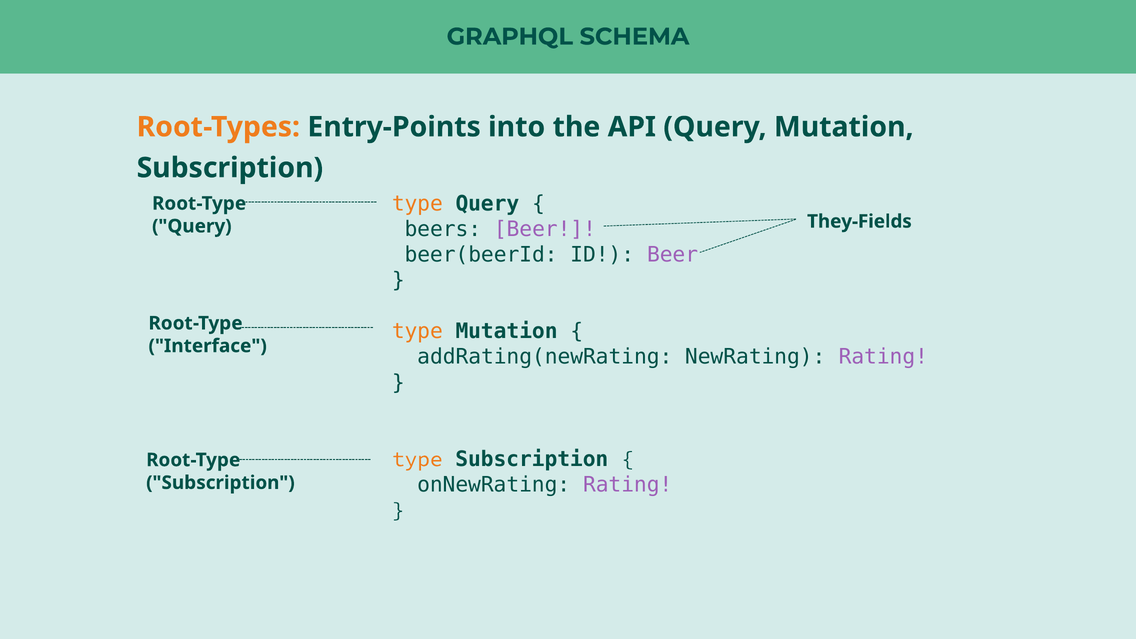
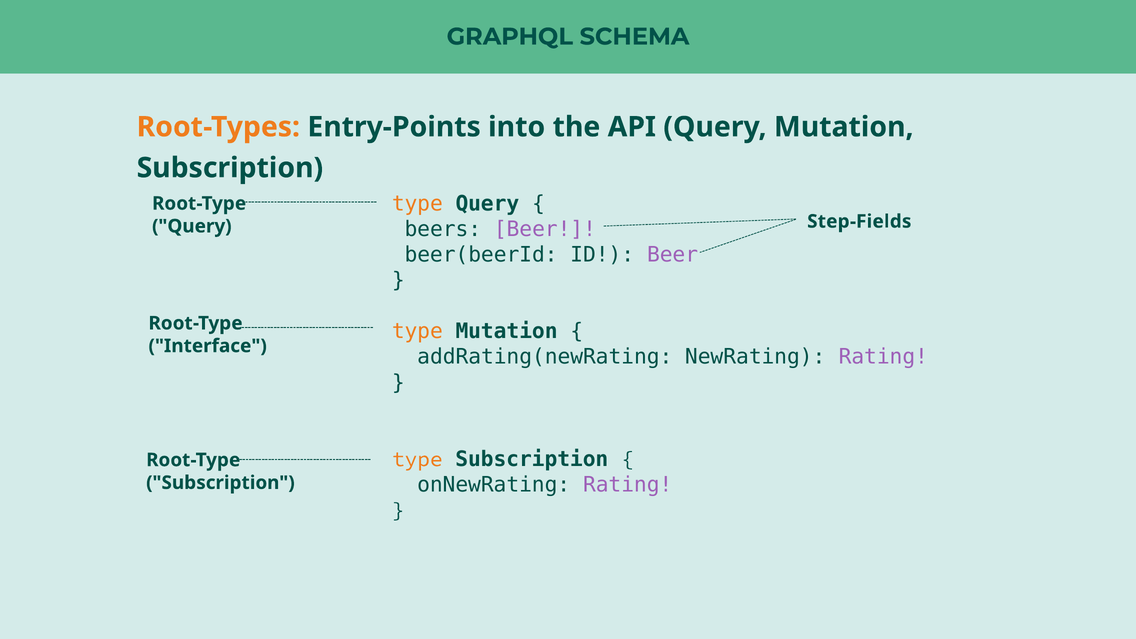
They-Fields: They-Fields -> Step-Fields (859, 221)
